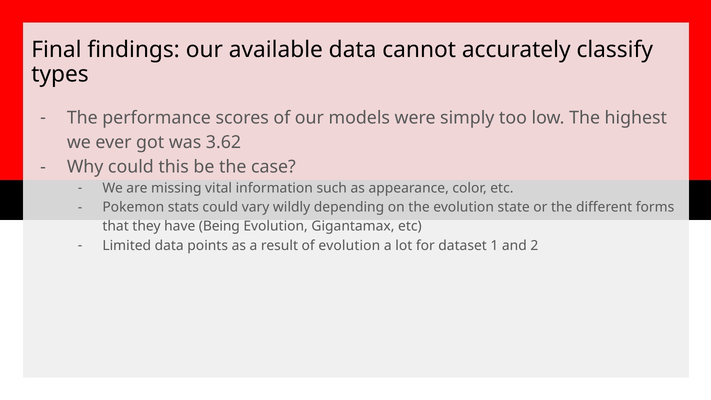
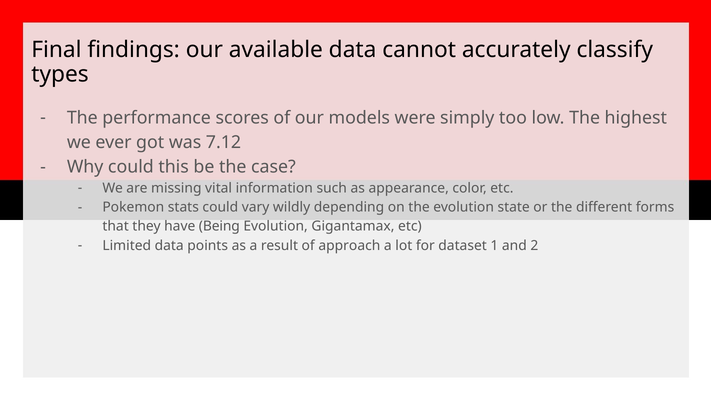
3.62: 3.62 -> 7.12 (223, 142)
of evolution: evolution -> approach (349, 245)
